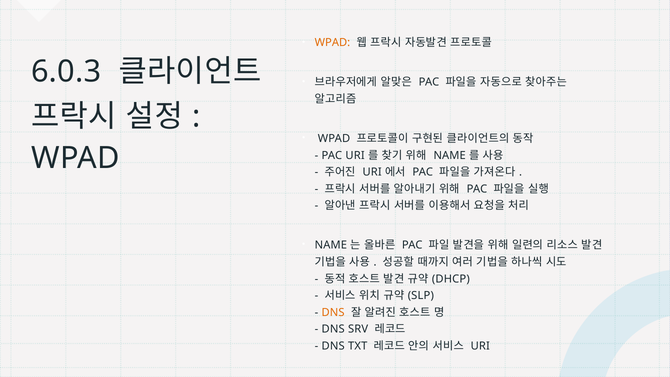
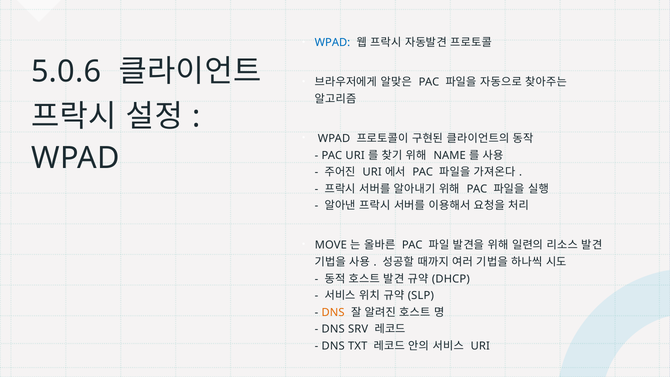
WPAD colour: orange -> blue (332, 43)
6.0.3: 6.0.3 -> 5.0.6 (66, 72)
NAME: NAME -> MOVE (331, 245)
